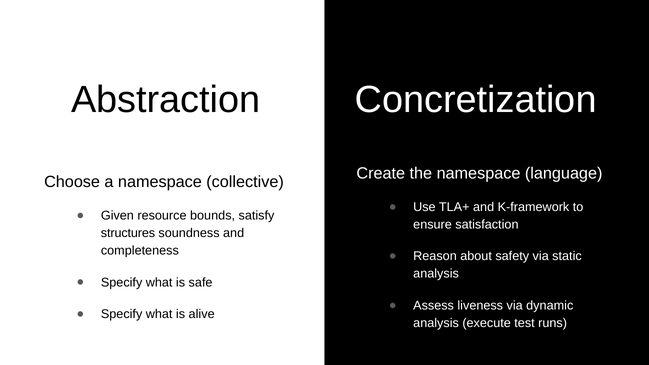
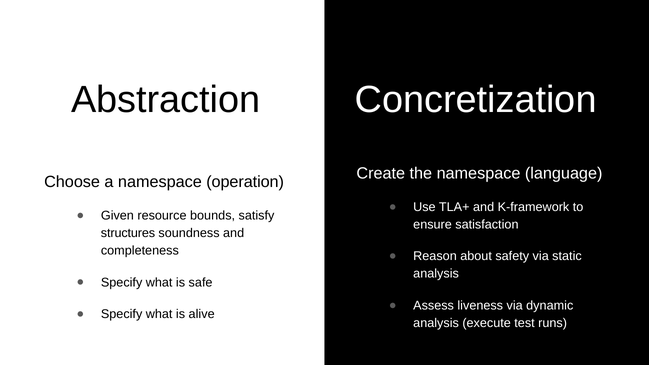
collective: collective -> operation (245, 182)
